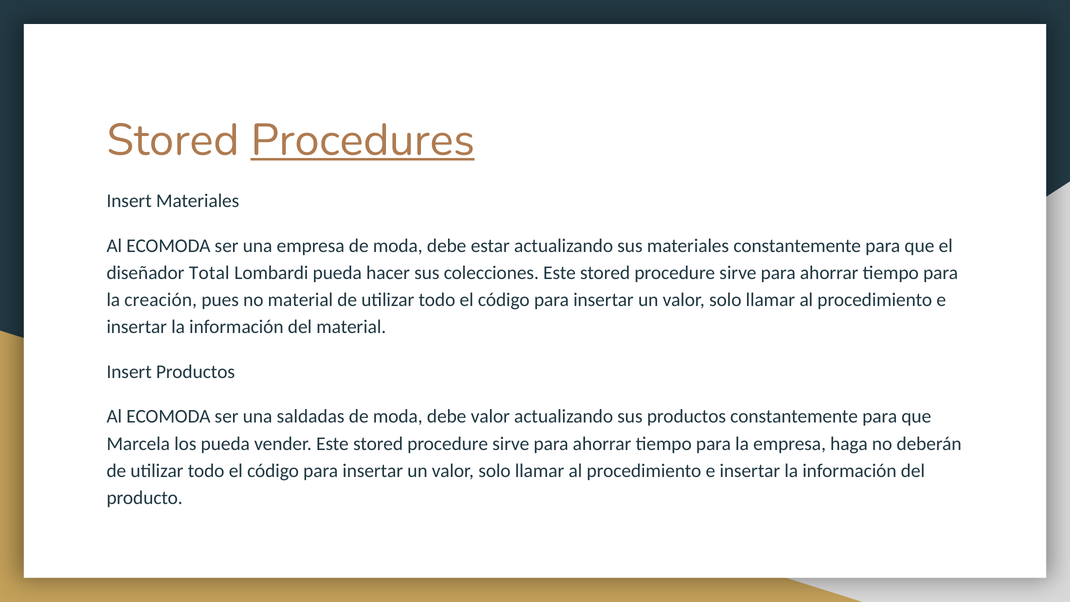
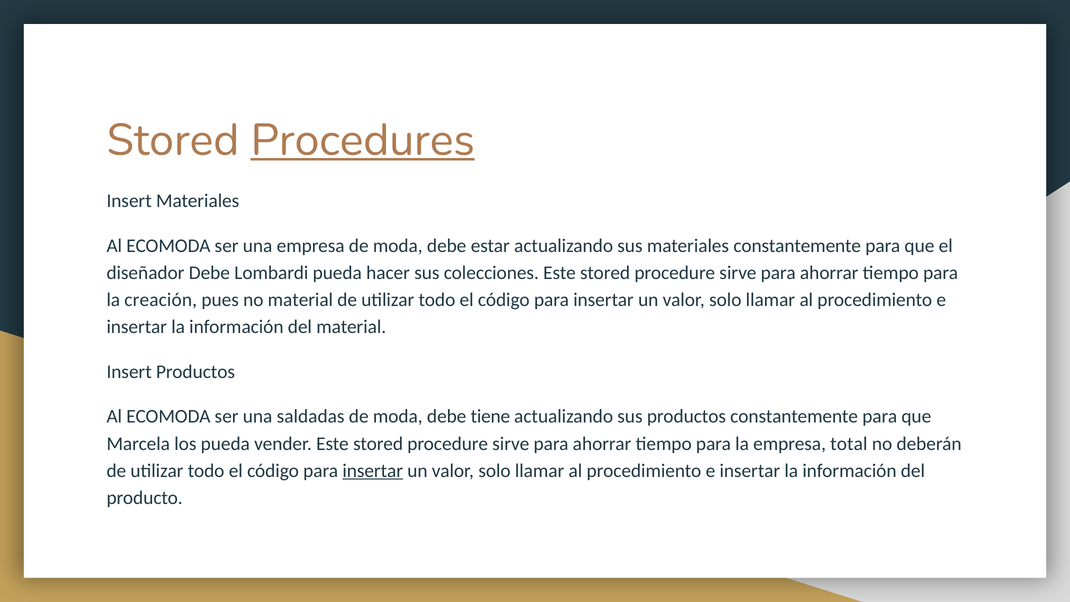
diseñador Total: Total -> Debe (209, 273)
debe valor: valor -> tiene (490, 417)
haga: haga -> total (849, 444)
insertar underline: none -> present (373, 471)
